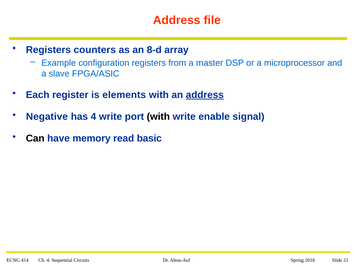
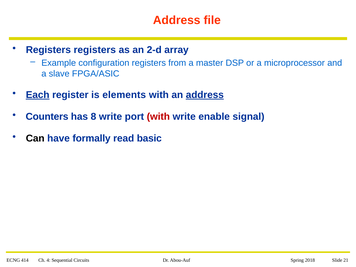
Registers counters: counters -> registers (95, 50)
8-d: 8-d -> 2-d (154, 50)
Each underline: none -> present (38, 95)
Negative: Negative -> Counters (47, 117)
has 4: 4 -> 8 (93, 117)
with colour: black -> red (158, 117)
memory: memory -> formally (92, 138)
